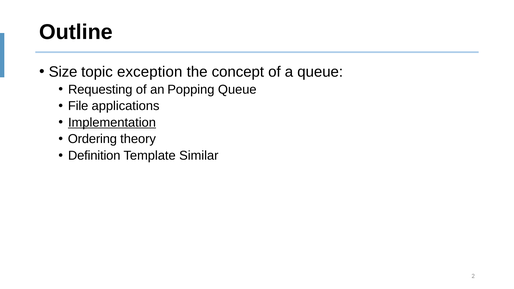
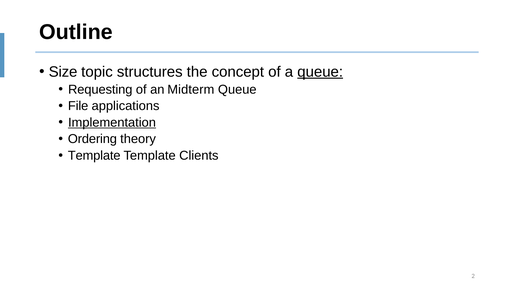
exception: exception -> structures (150, 72)
queue underline: none -> present (320, 72)
Popping: Popping -> Midterm (191, 90)
Definition: Definition -> Template (94, 156)
Similar: Similar -> Clients (199, 156)
